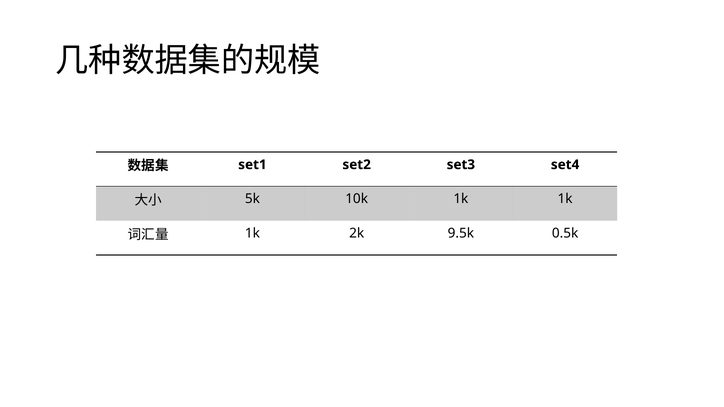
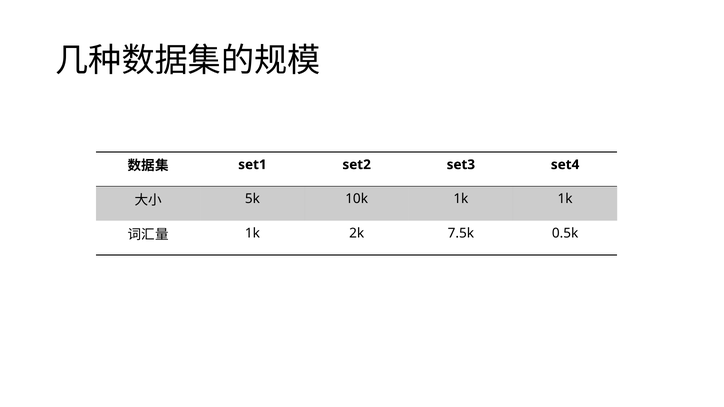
9.5k: 9.5k -> 7.5k (461, 233)
